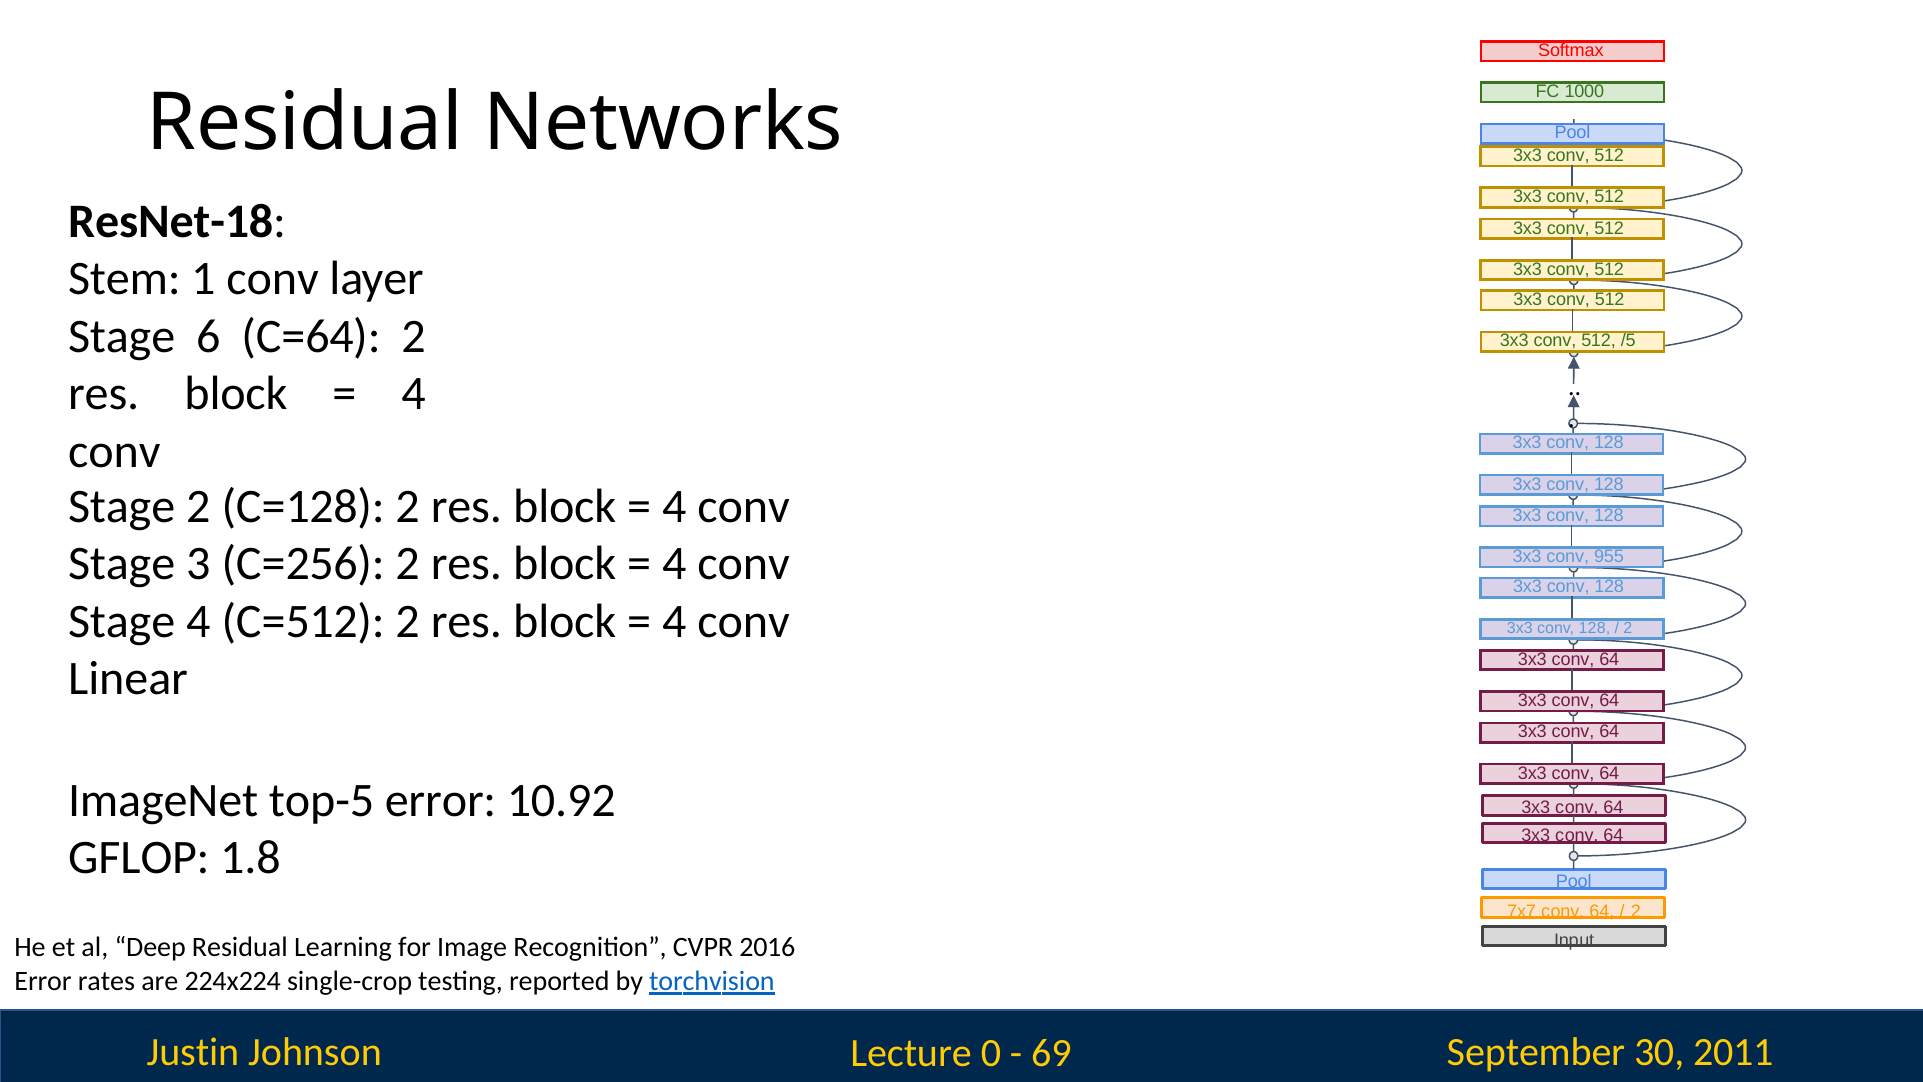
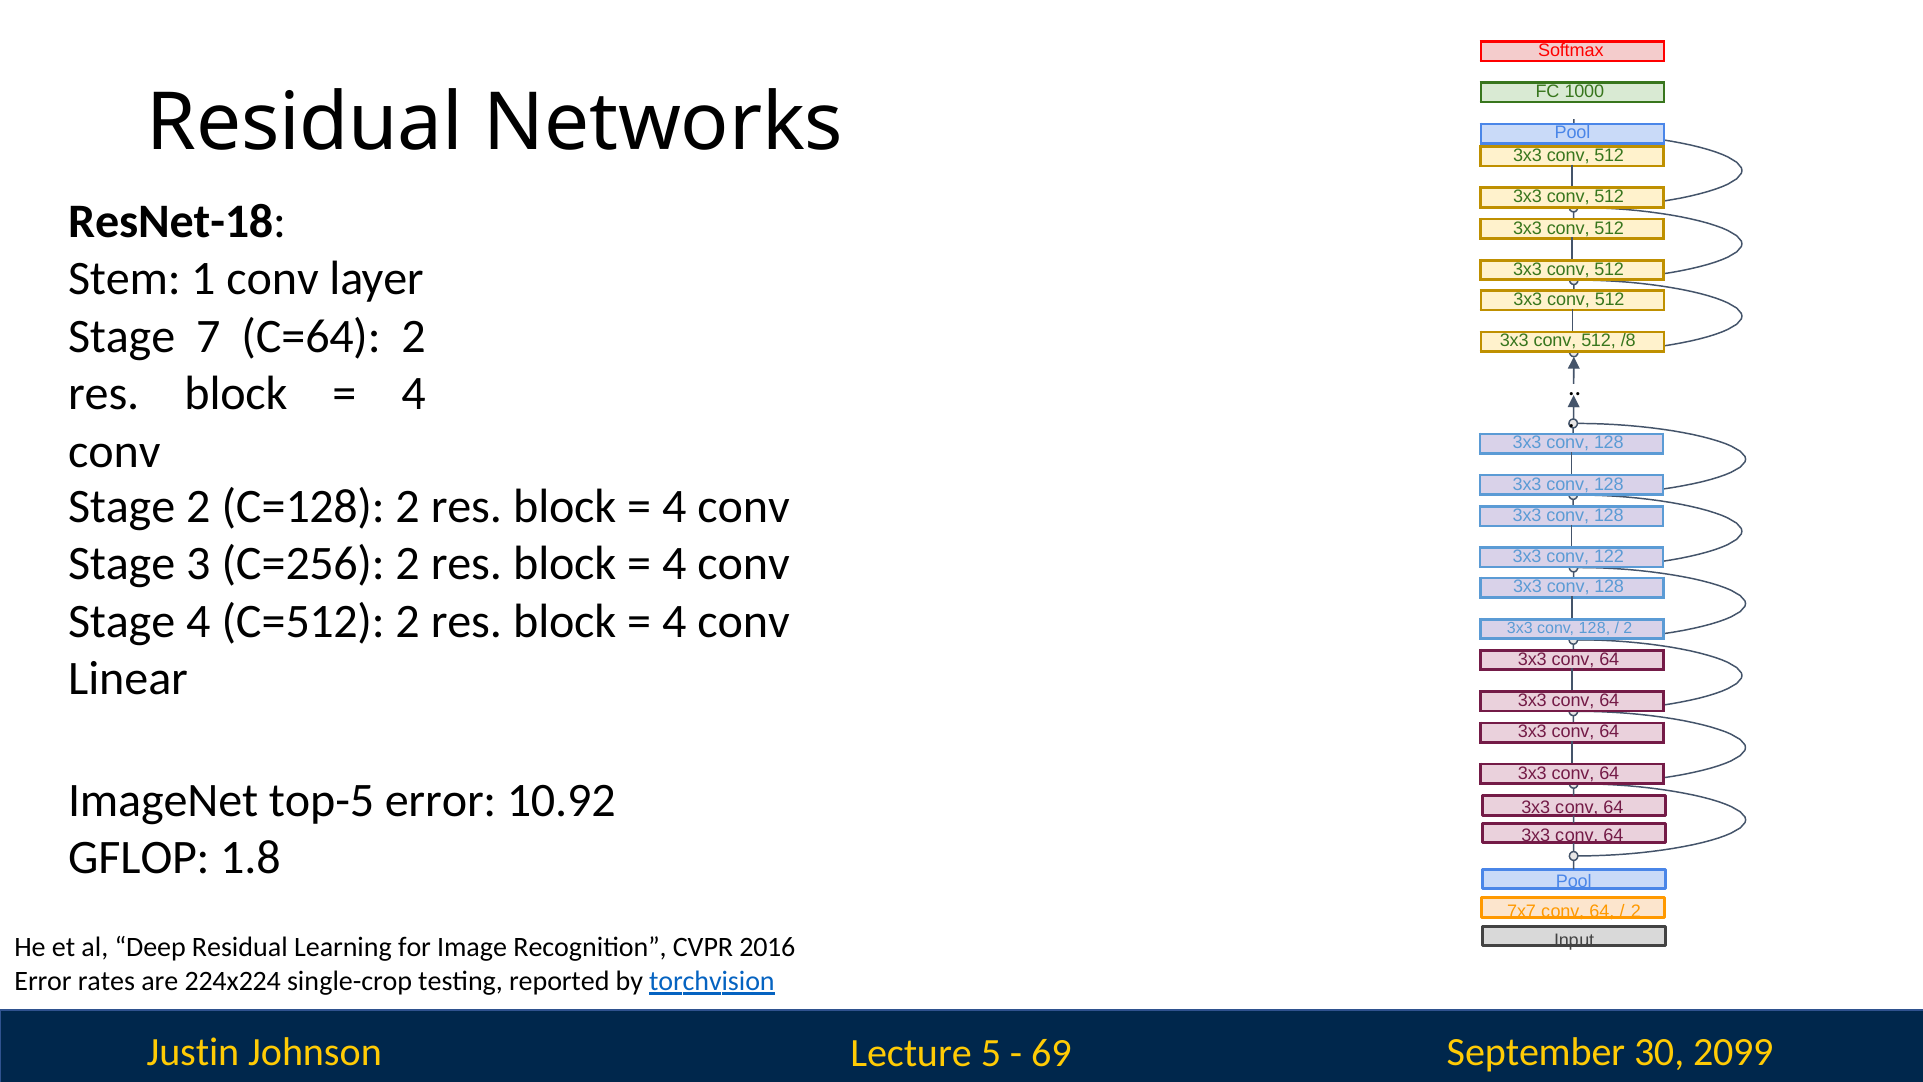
6: 6 -> 7 (208, 336)
/5: /5 -> /8 (1628, 341)
955: 955 -> 122 (1609, 557)
0: 0 -> 5 (991, 1053)
2011: 2011 -> 2099 (1733, 1052)
